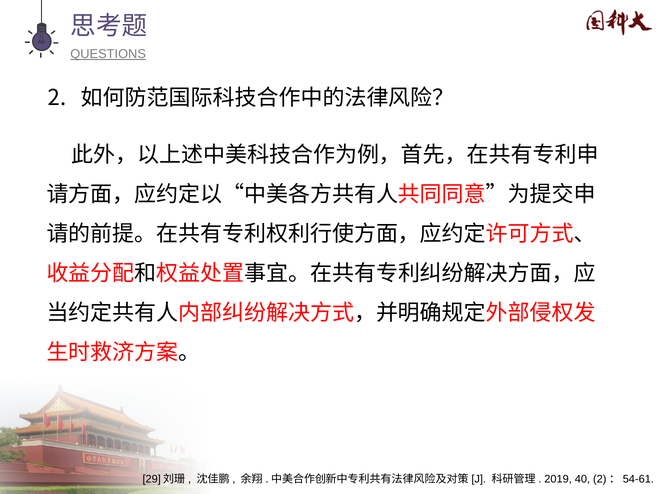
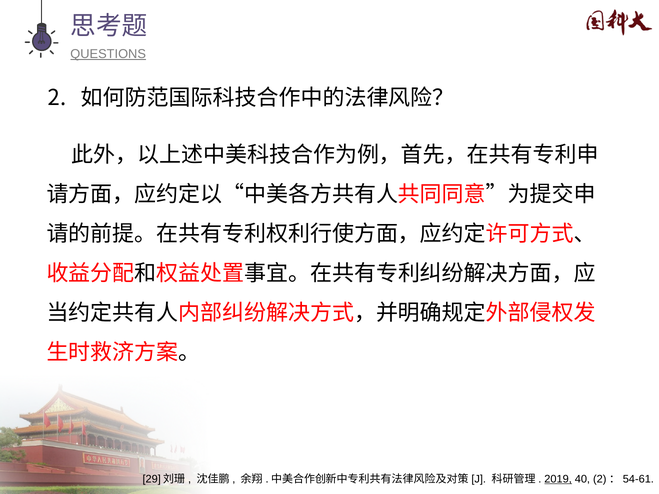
2019 underline: none -> present (558, 479)
